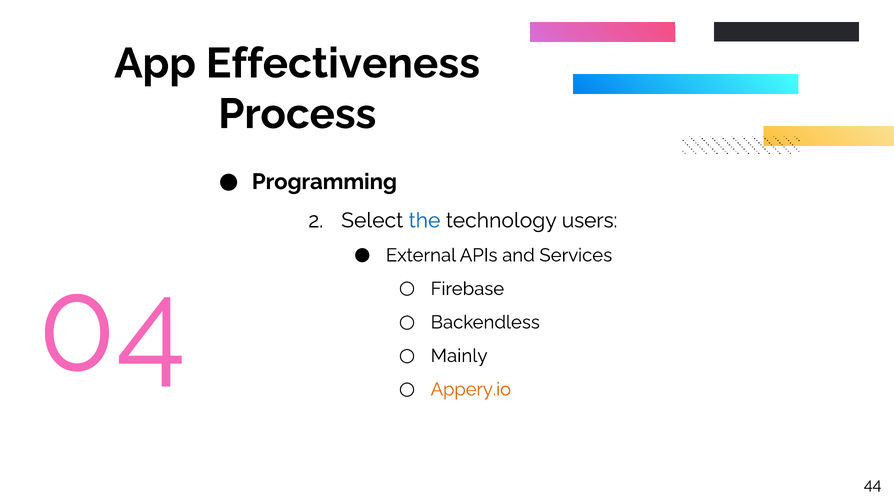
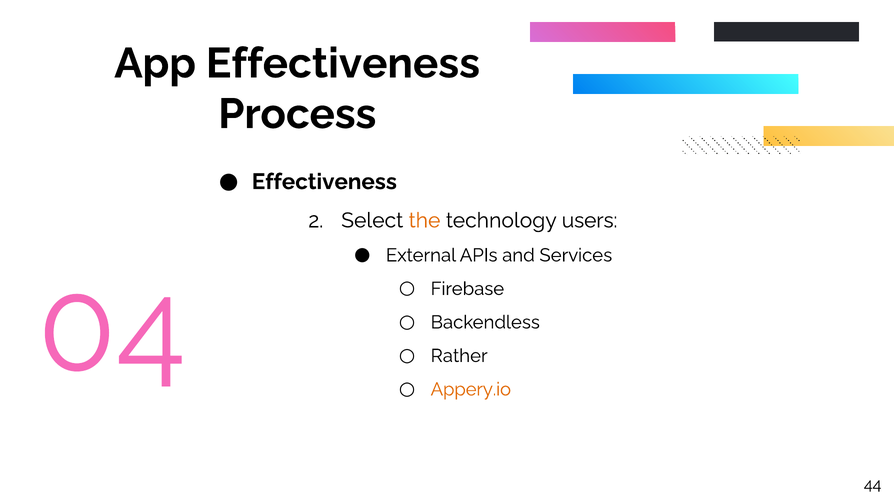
Programming: Programming -> Effectiveness (324, 182)
the colour: blue -> orange (425, 220)
Mainly: Mainly -> Rather (459, 356)
